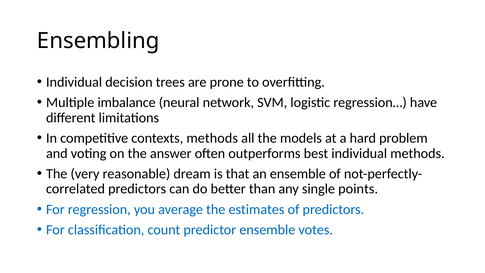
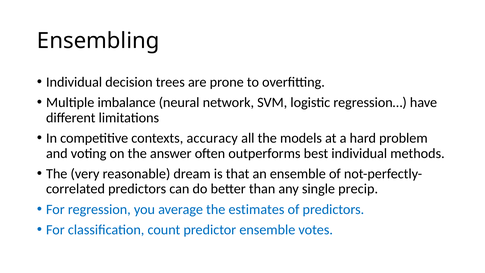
contexts methods: methods -> accuracy (212, 138)
points: points -> precip (358, 189)
